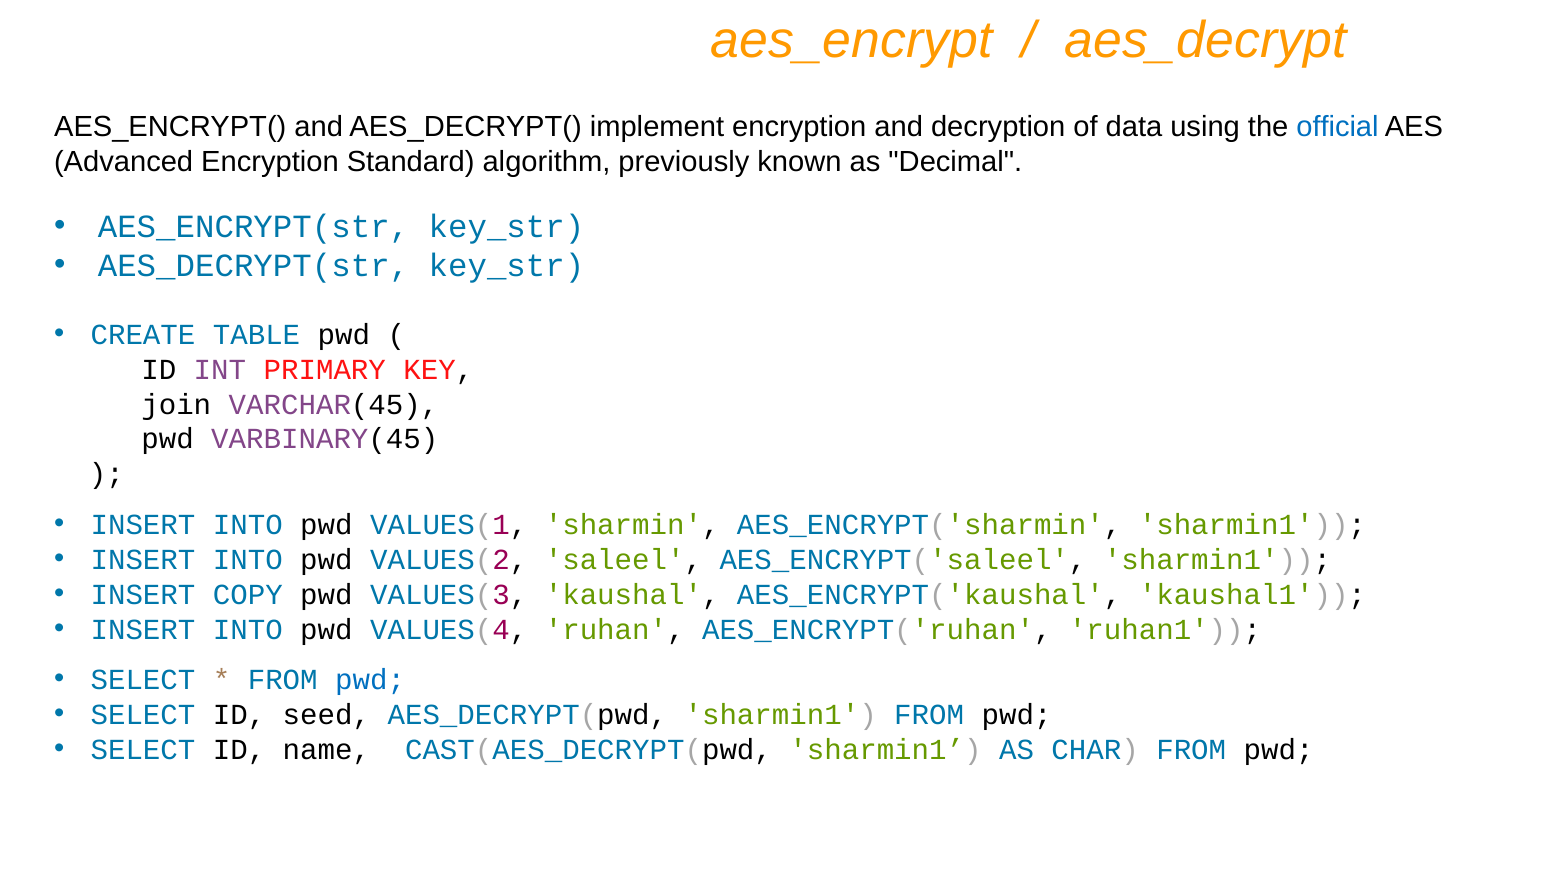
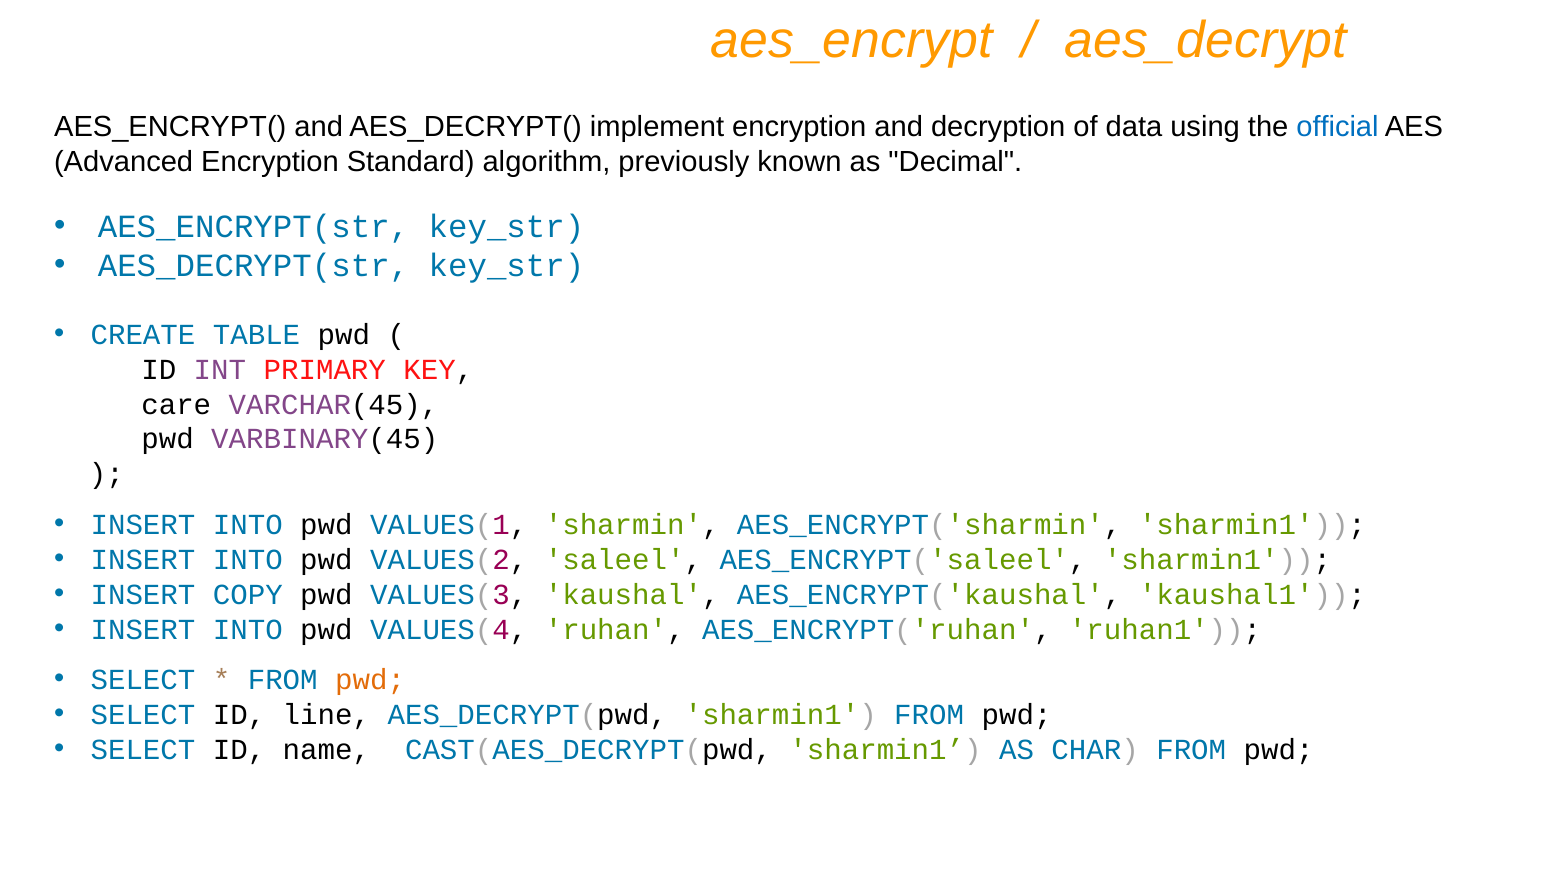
join: join -> care (176, 405)
pwd colour: blue -> orange (370, 680)
seed: seed -> line (326, 715)
